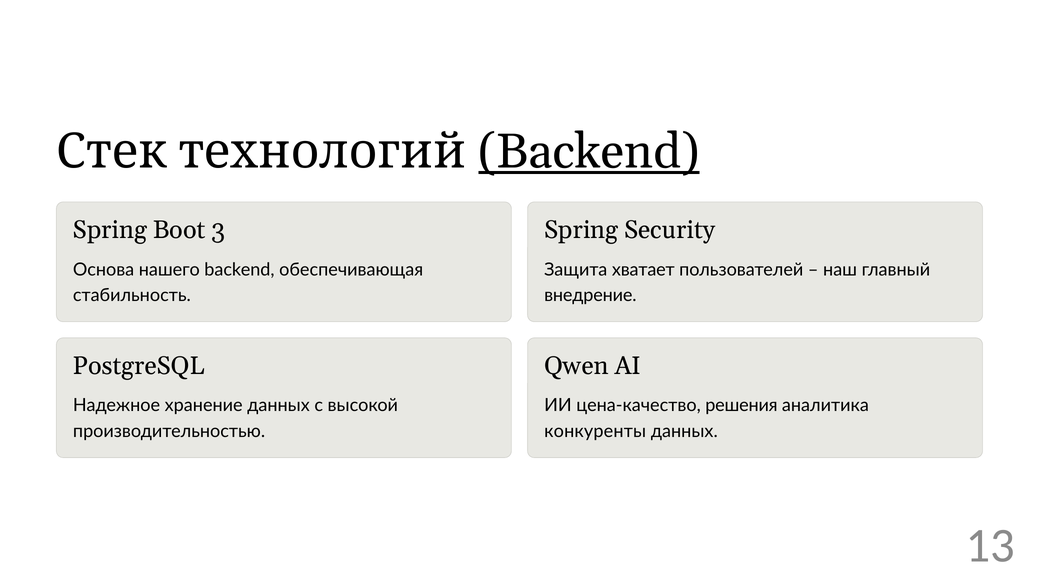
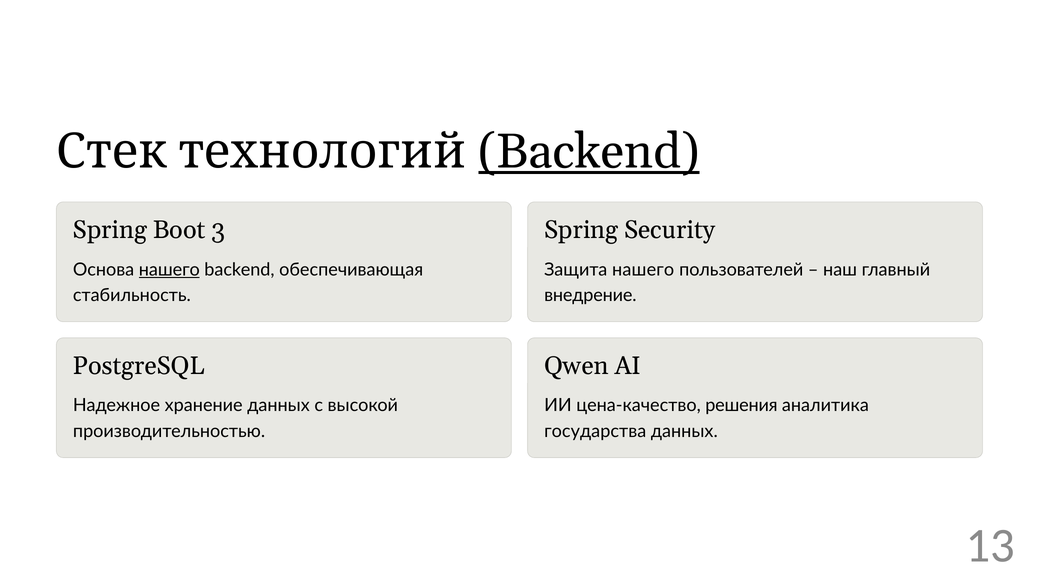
нашего underline: none -> present (169, 269)
Защита хватает: хватает -> нашего (643, 269)
конкуренты: конкуренты -> государства (595, 431)
